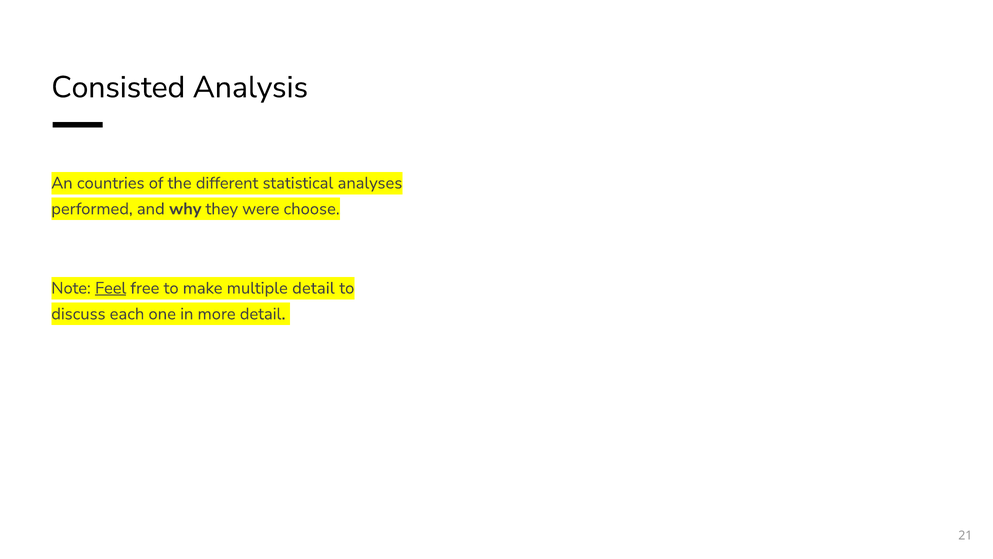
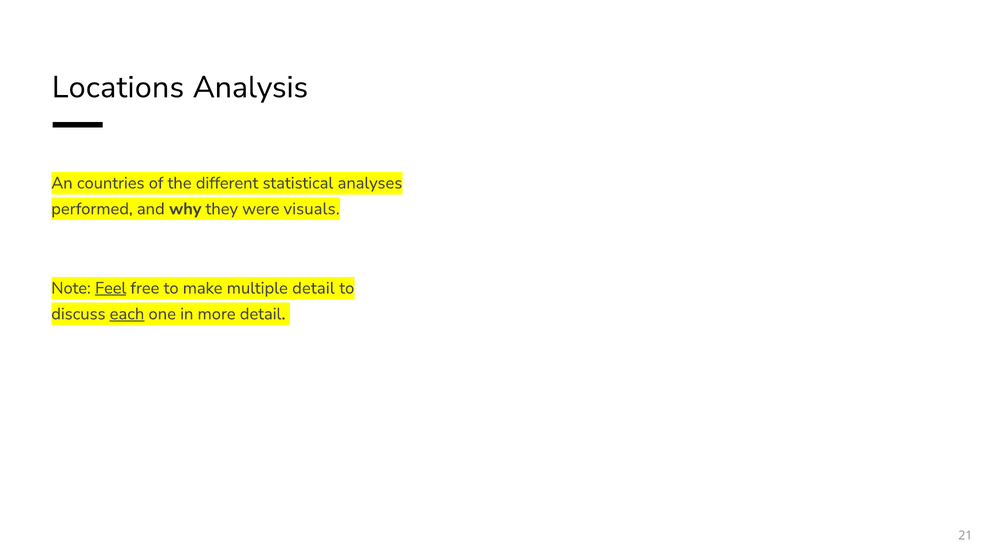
Consisted: Consisted -> Locations (118, 87)
choose: choose -> visuals (312, 209)
each underline: none -> present (127, 314)
